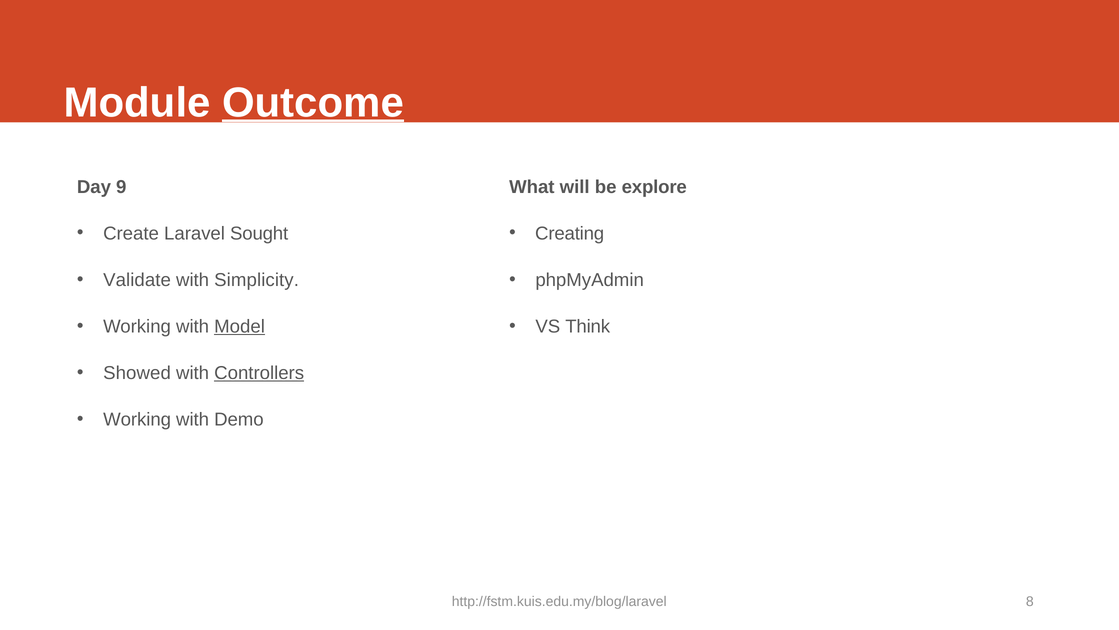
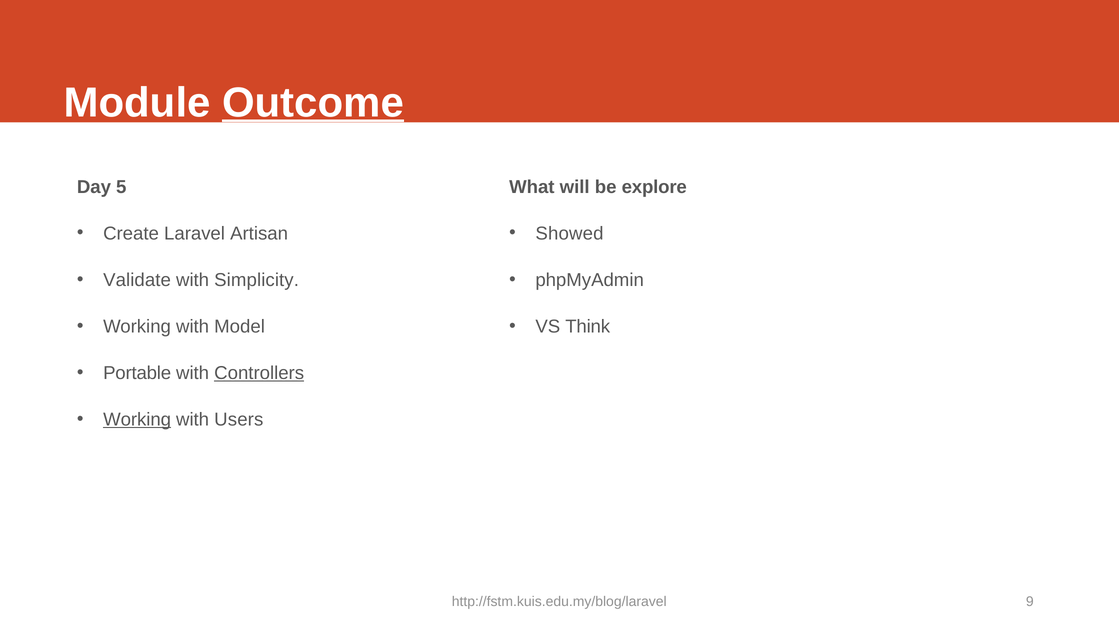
9: 9 -> 5 (121, 187)
Sought: Sought -> Artisan (259, 233)
Creating: Creating -> Showed (569, 233)
Model underline: present -> none (240, 326)
Showed: Showed -> Portable (137, 373)
Working underline: none -> present (137, 419)
Demo: Demo -> Users (239, 419)
8: 8 -> 9 (1030, 601)
